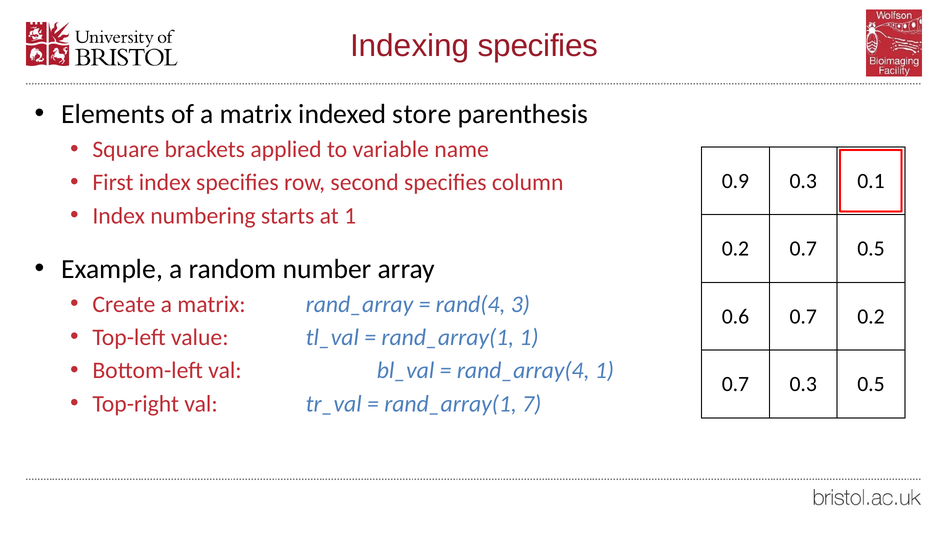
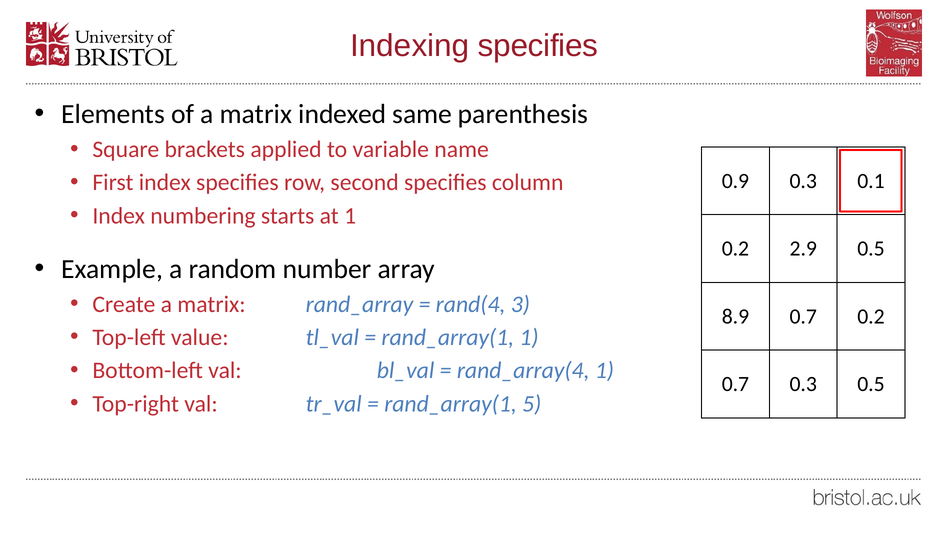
store: store -> same (422, 114)
0.7: 0.7 -> 2.9 (803, 249)
0.6: 0.6 -> 8.9 (735, 317)
7: 7 -> 5 (532, 404)
